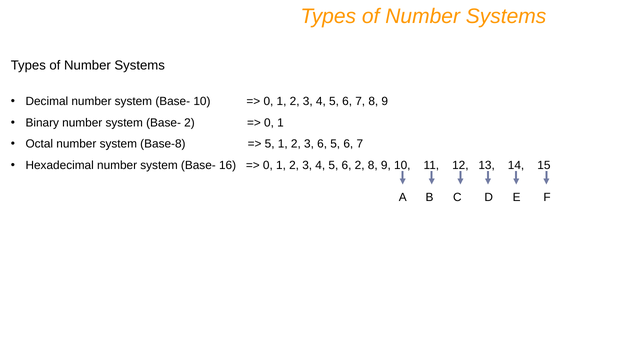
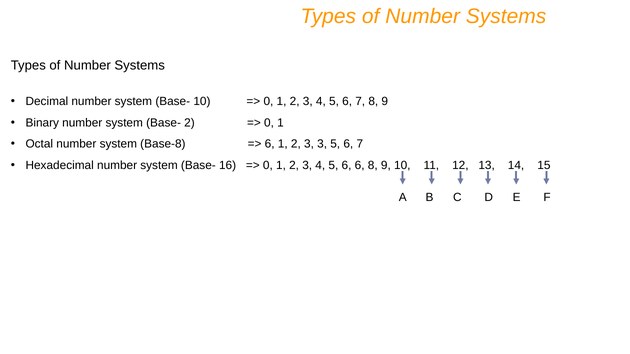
5: 5 -> 6 (270, 144)
3 6: 6 -> 3 (322, 144)
6 2: 2 -> 6 (360, 165)
